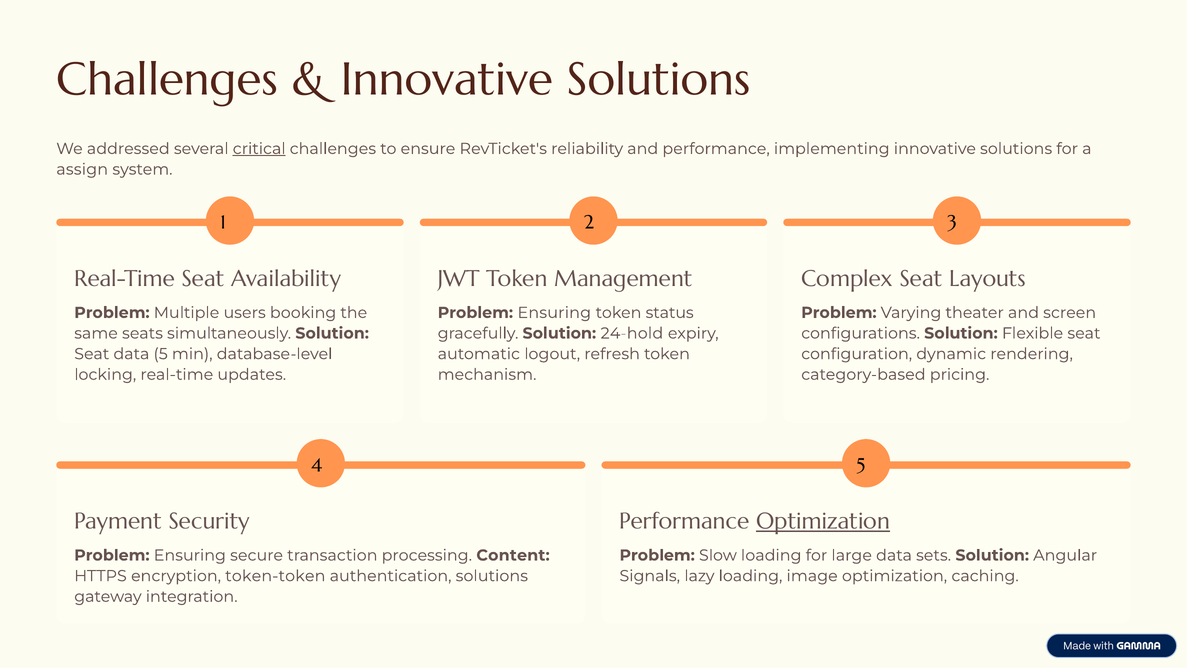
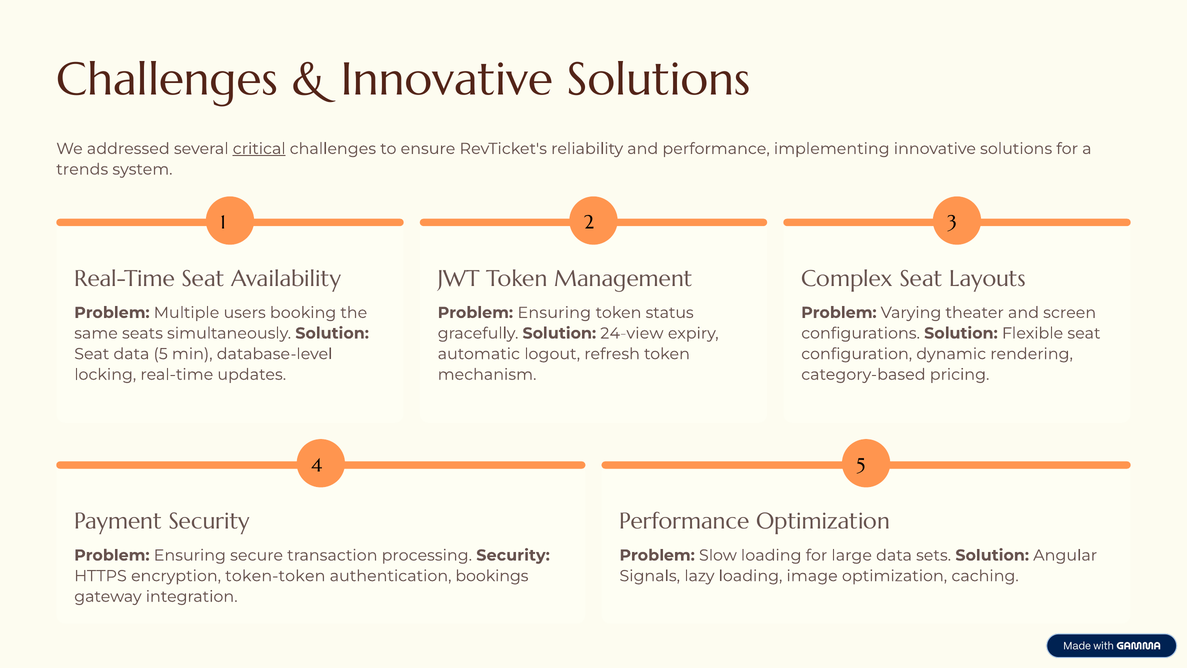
assign: assign -> trends (82, 169)
24-hold: 24-hold -> 24-view (632, 333)
Optimization underline: present -> none (823, 521)
processing Content: Content -> Security (513, 555)
authentication solutions: solutions -> bookings (492, 576)
